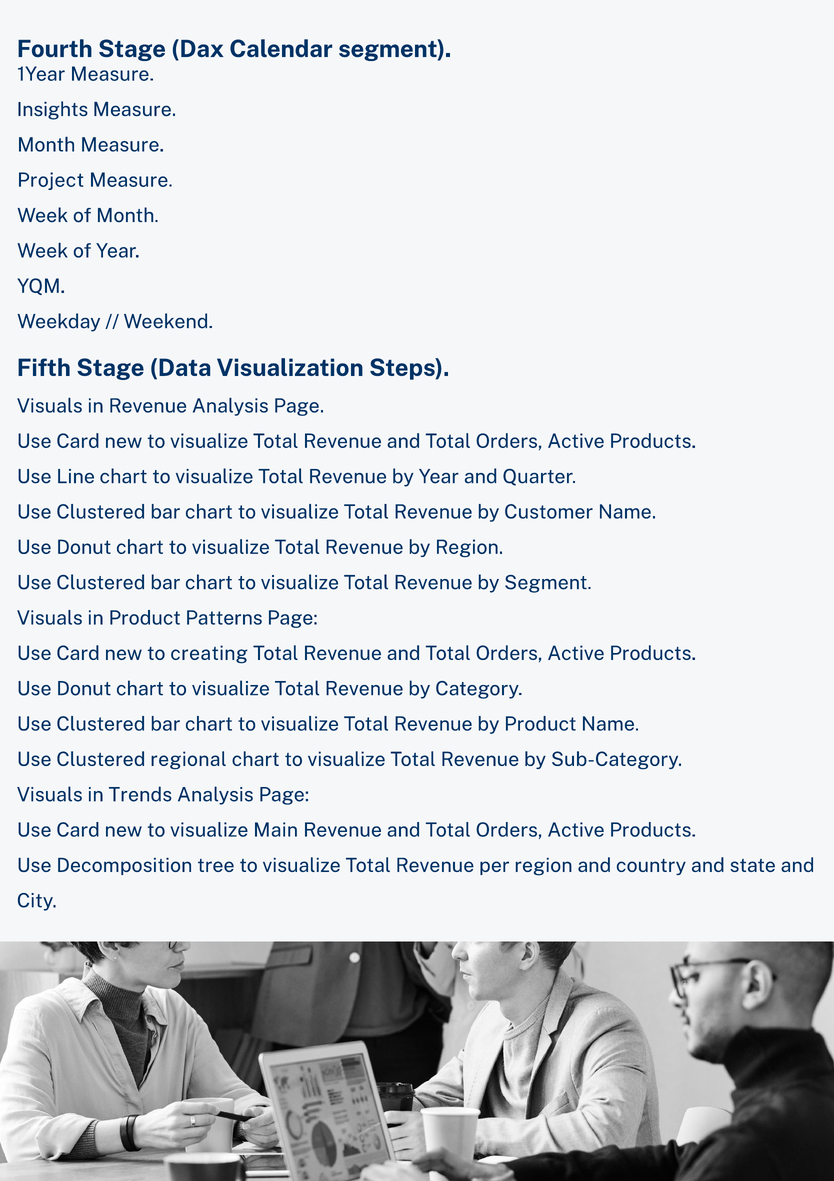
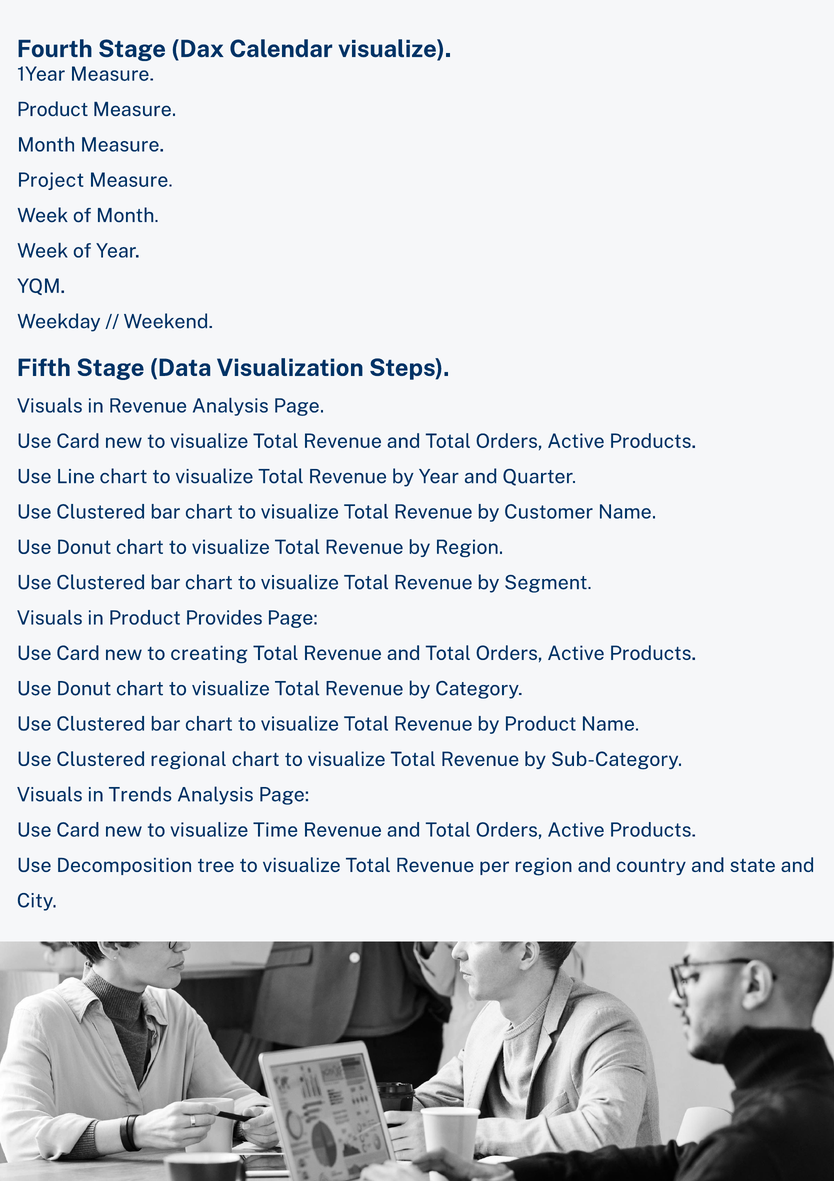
Calendar segment: segment -> visualize (395, 49)
Insights: Insights -> Product (53, 110)
Patterns: Patterns -> Provides (224, 618)
Main: Main -> Time (276, 830)
